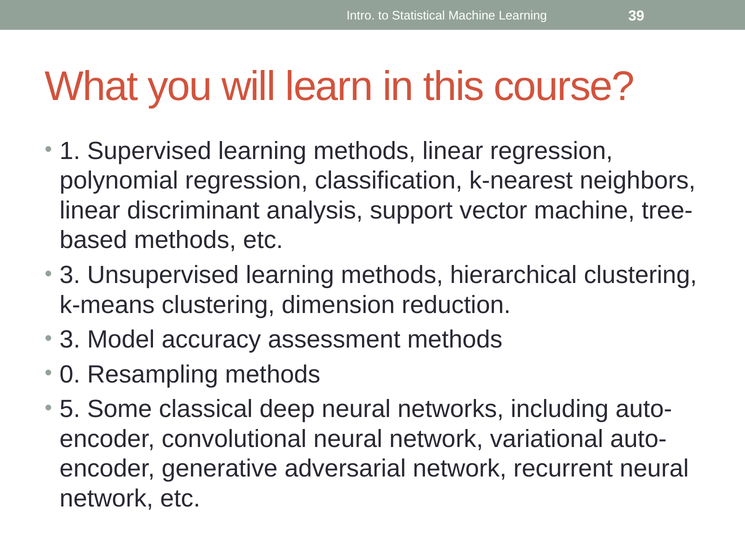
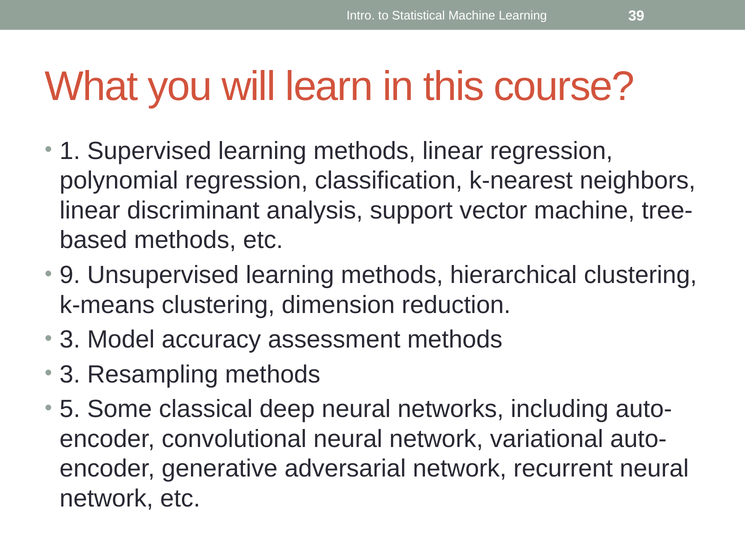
3: 3 -> 9 (70, 275)
0: 0 -> 3 (70, 374)
